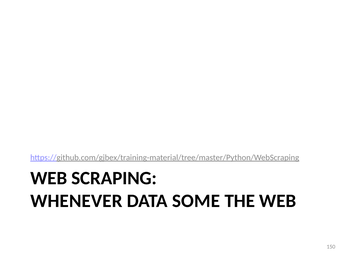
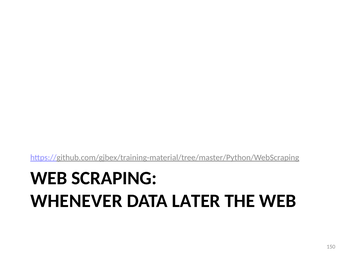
SOME: SOME -> LATER (196, 201)
